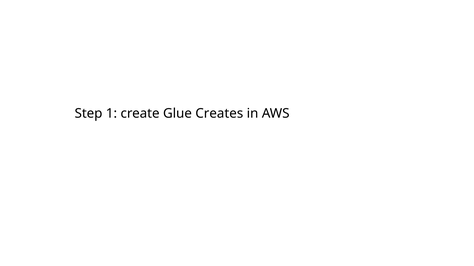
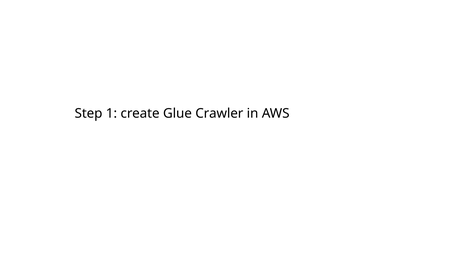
Creates: Creates -> Crawler (219, 114)
